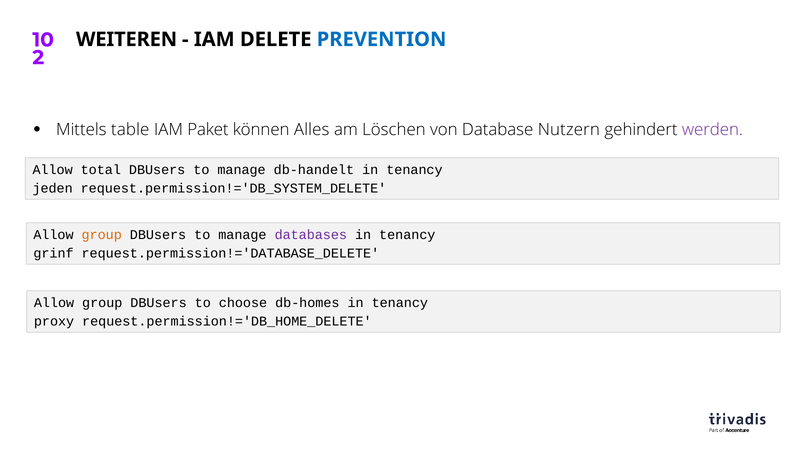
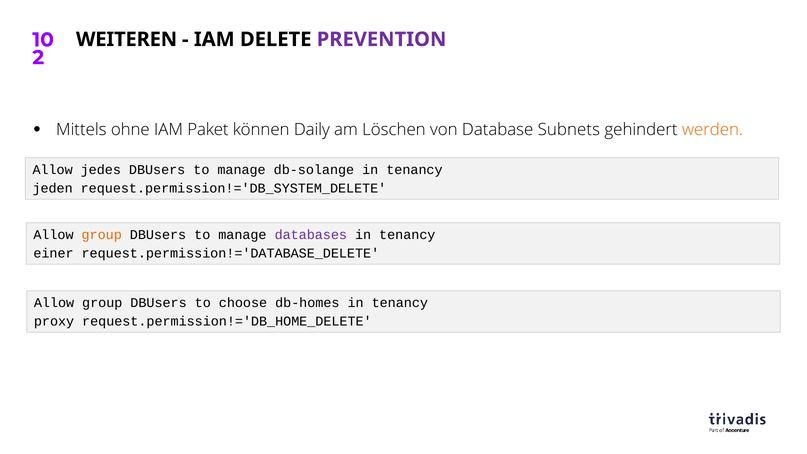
PREVENTION colour: blue -> purple (382, 39)
table: table -> ohne (130, 130)
Alles: Alles -> Daily (312, 130)
Nutzern: Nutzern -> Subnets (569, 130)
werden colour: purple -> orange (712, 130)
total: total -> jedes (101, 170)
db-handelt: db-handelt -> db-solange (314, 170)
grinf: grinf -> einer (53, 253)
